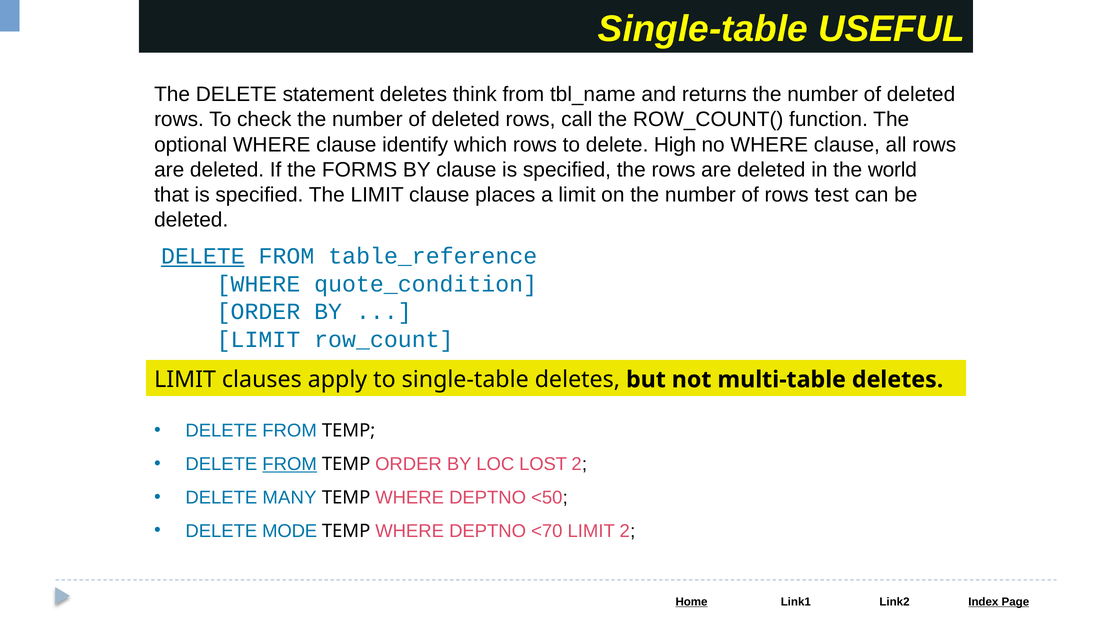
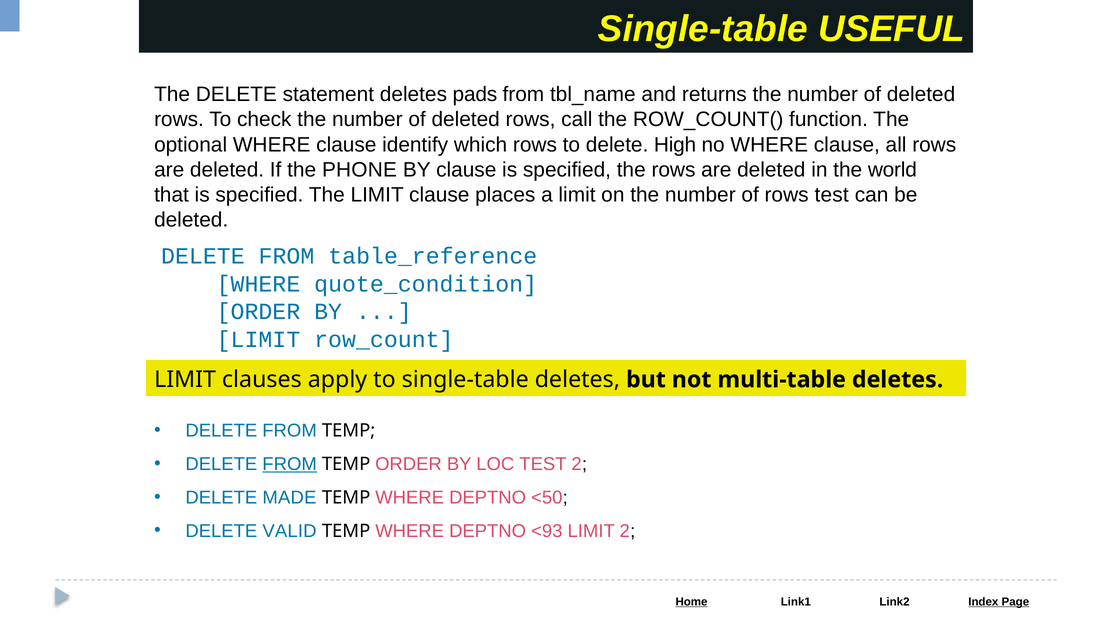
think: think -> pads (475, 94)
FORMS: FORMS -> PHONE (359, 170)
DELETE underline: present -> none (203, 256)
LOC LOST: LOST -> TEST (543, 464)
MANY: MANY -> MADE (289, 497)
MODE: MODE -> VALID (289, 531)
<70: <70 -> <93 (547, 531)
